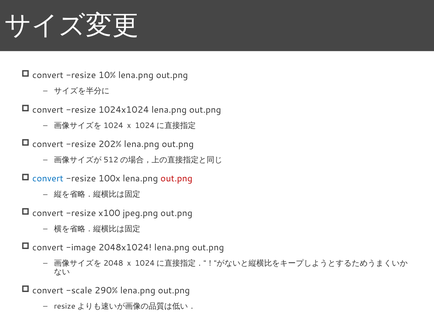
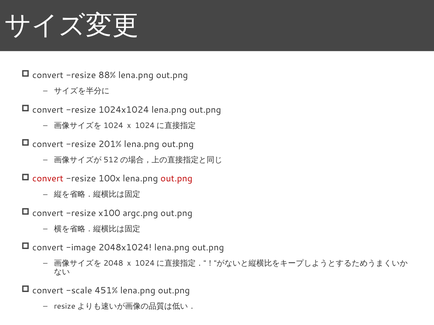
10%: 10% -> 88% (107, 75)
202%: 202% -> 201% (110, 144)
convert colour: blue -> red (48, 179)
jpeg.png: jpeg.png -> argc.png (140, 213)
290%: 290% -> 451% (106, 291)
